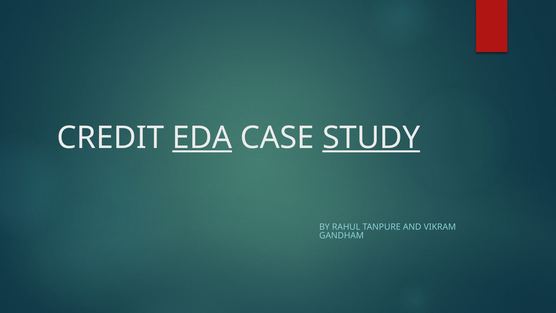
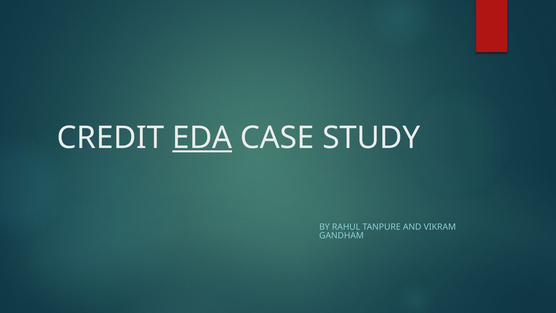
STUDY underline: present -> none (371, 138)
